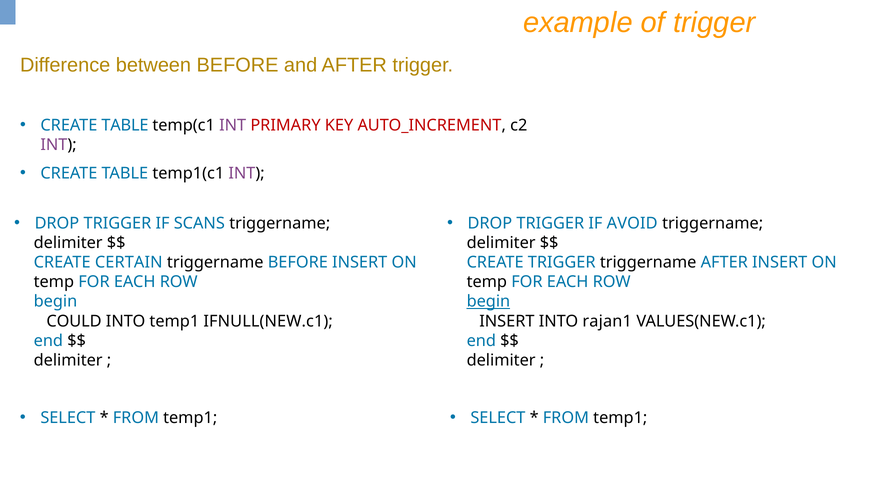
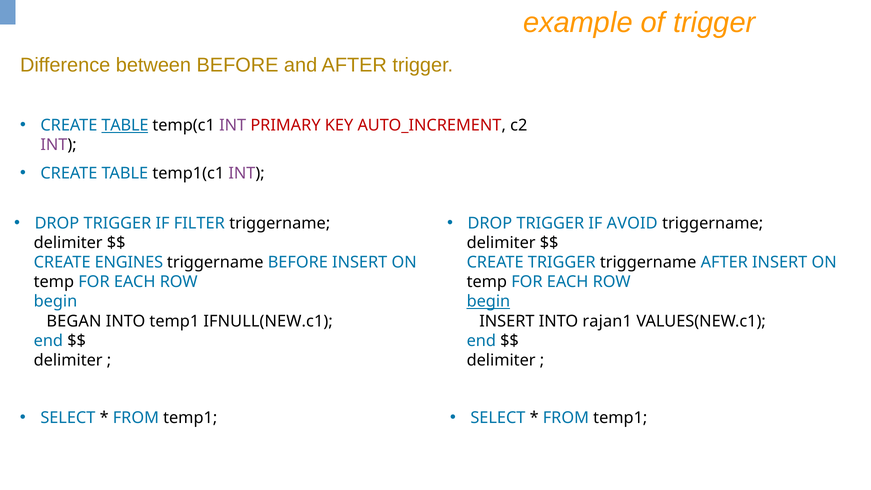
TABLE underline: none -> present (125, 125)
SCANS: SCANS -> FILTER (199, 223)
CERTAIN: CERTAIN -> ENGINES (129, 262)
COULD: COULD -> BEGAN (74, 321)
